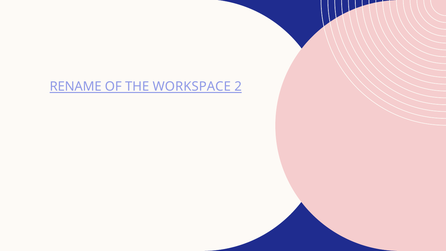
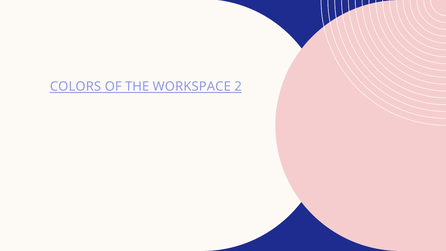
RENAME: RENAME -> COLORS (75, 86)
